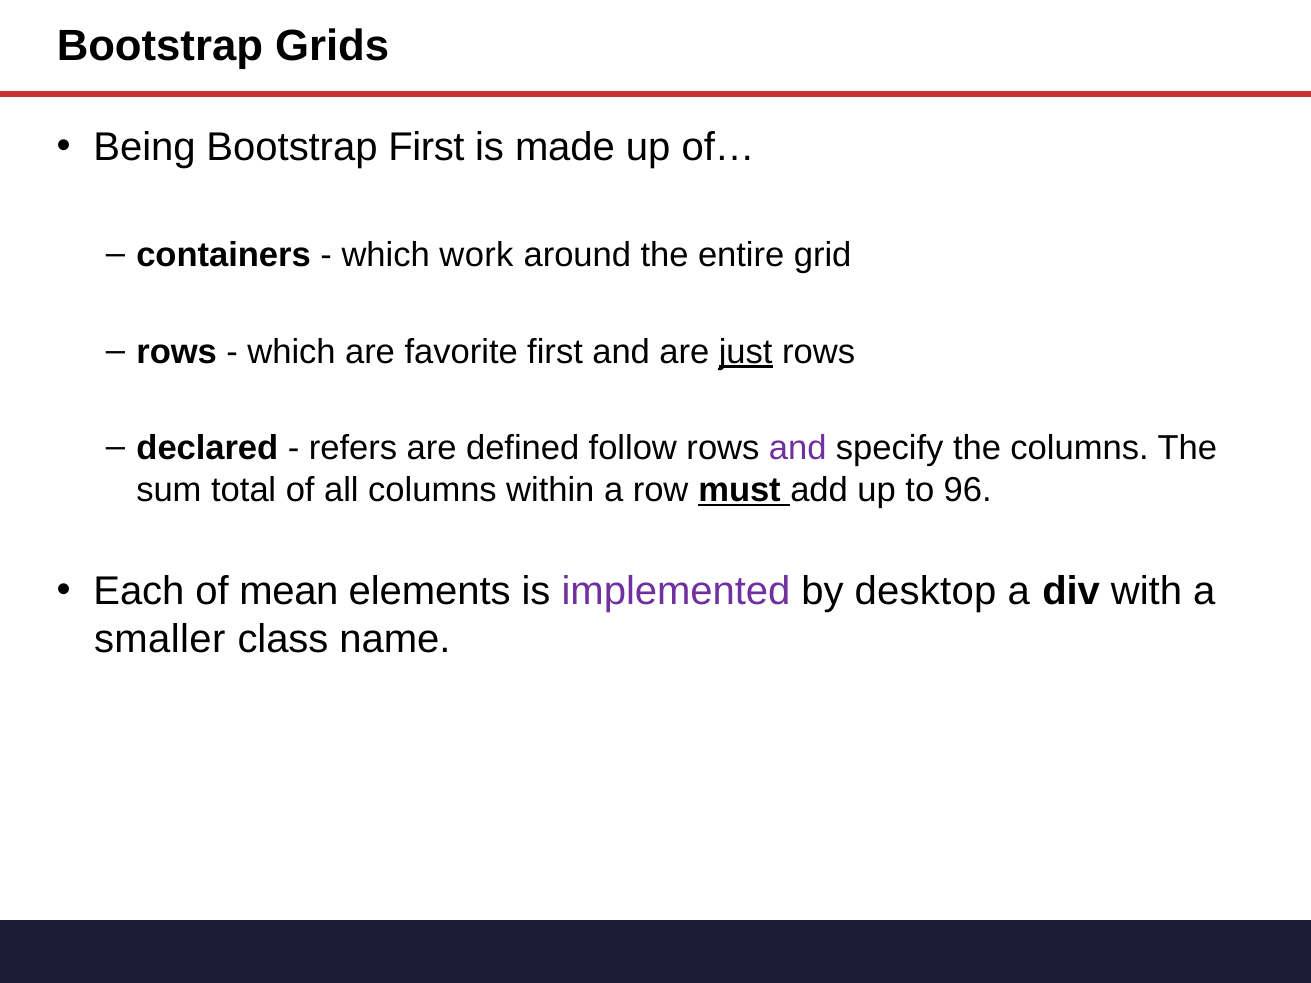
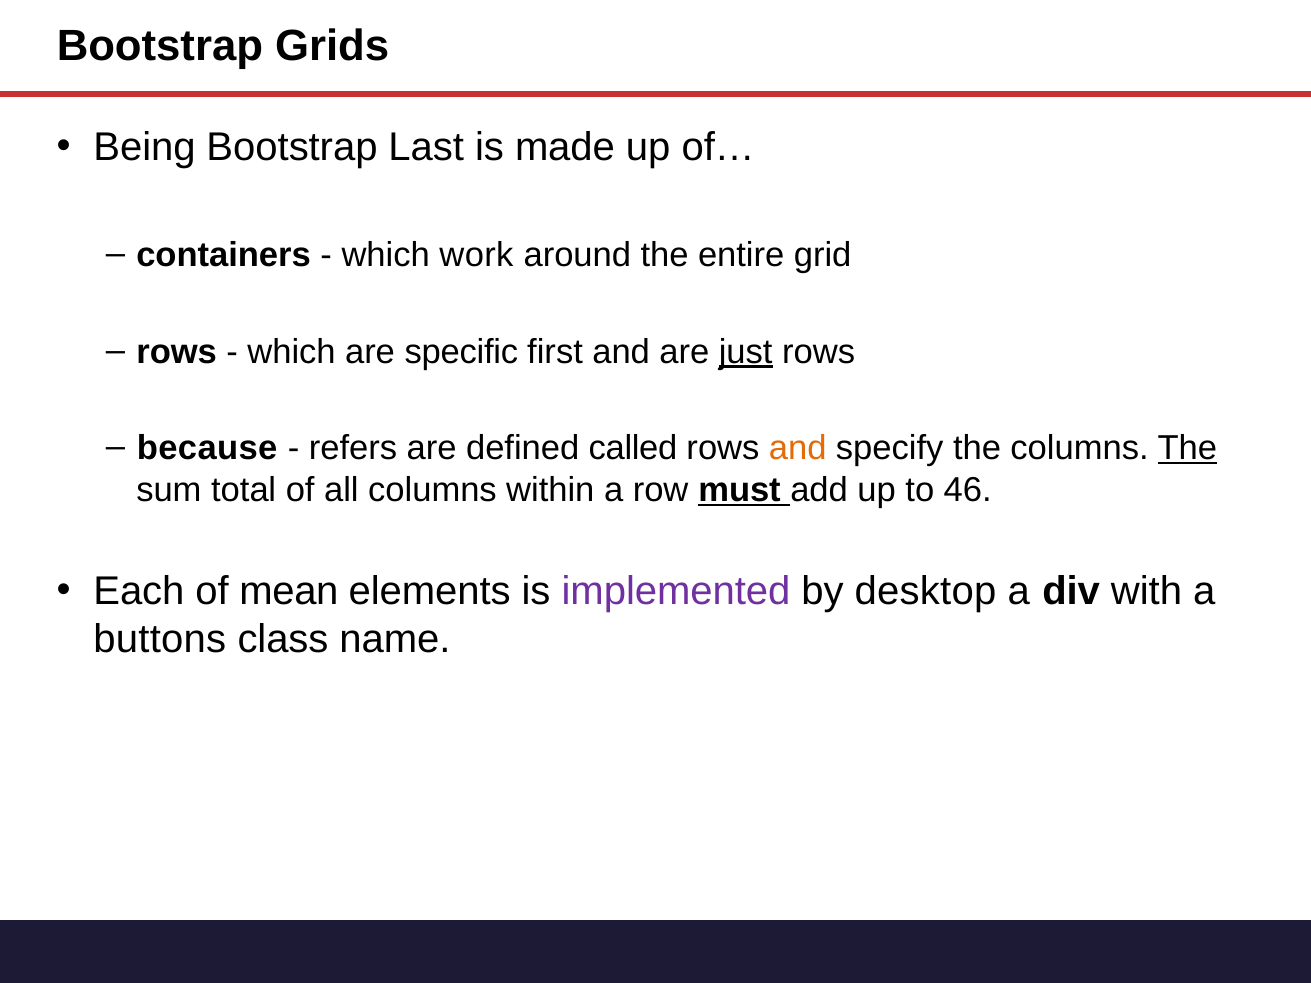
Bootstrap First: First -> Last (426, 148)
favorite: favorite -> specific (461, 352)
declared: declared -> because (207, 448)
follow: follow -> called (633, 448)
and colour: purple -> orange (798, 448)
The underline: none -> present (1187, 448)
96: 96 -> 46 (968, 490)
smaller: smaller -> buttons (160, 639)
